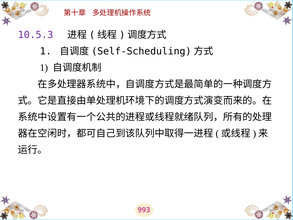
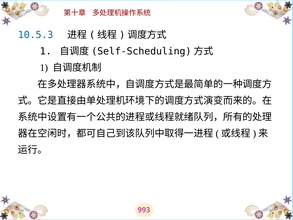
10.5.3 colour: purple -> blue (36, 35)
